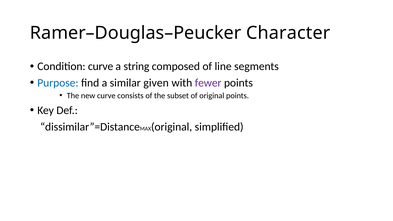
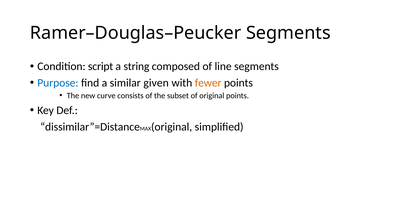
Ramer–Douglas–Peucker Character: Character -> Segments (288, 33)
Condition curve: curve -> script (101, 66)
fewer colour: purple -> orange (208, 83)
